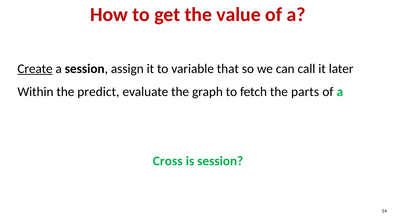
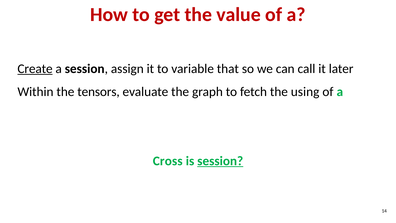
predict: predict -> tensors (98, 92)
parts: parts -> using (305, 92)
session underline: none -> present (220, 161)
